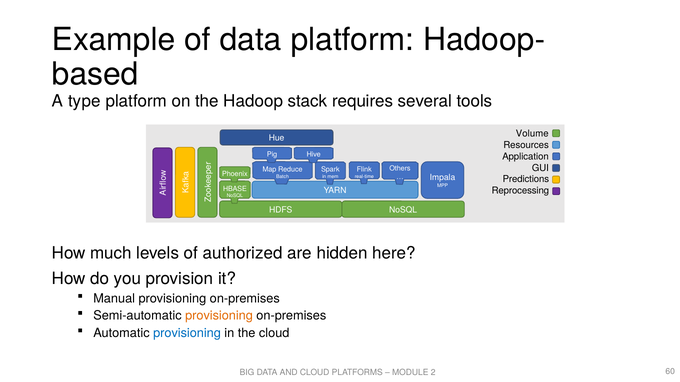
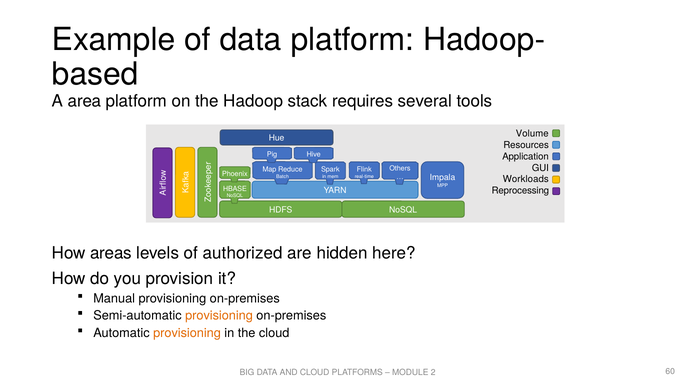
type: type -> area (85, 101)
Predictions: Predictions -> Workloads (526, 180)
much: much -> areas (111, 254)
provisioning colour: blue -> orange (187, 333)
